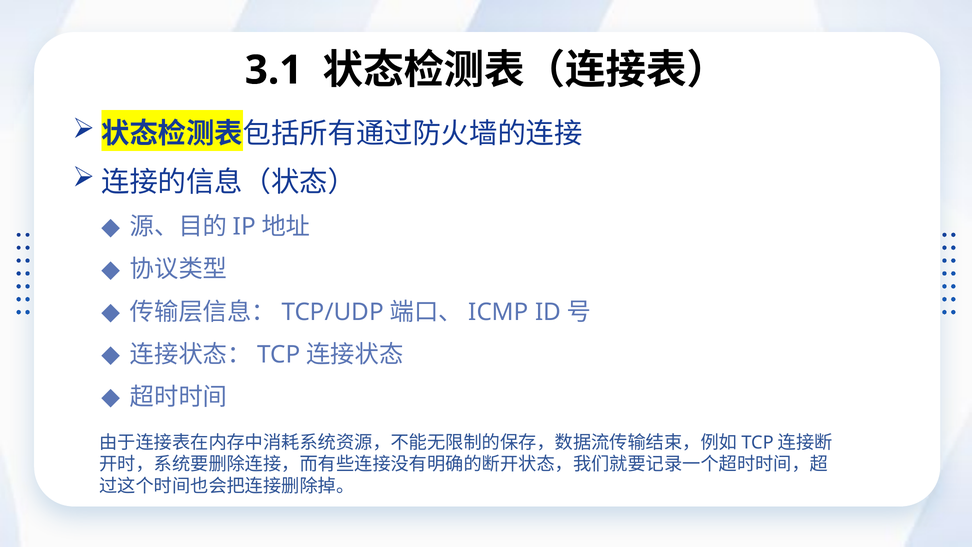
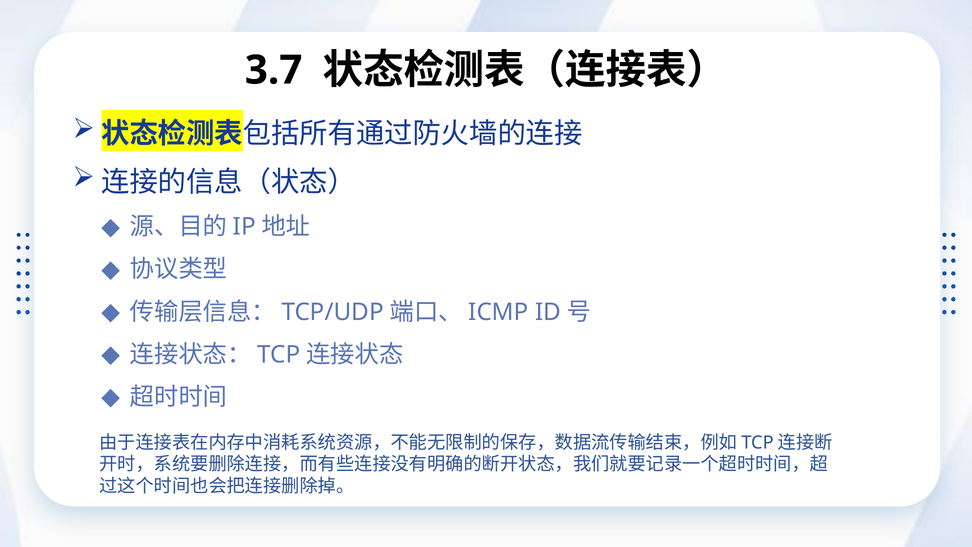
3.1: 3.1 -> 3.7 (274, 70)
